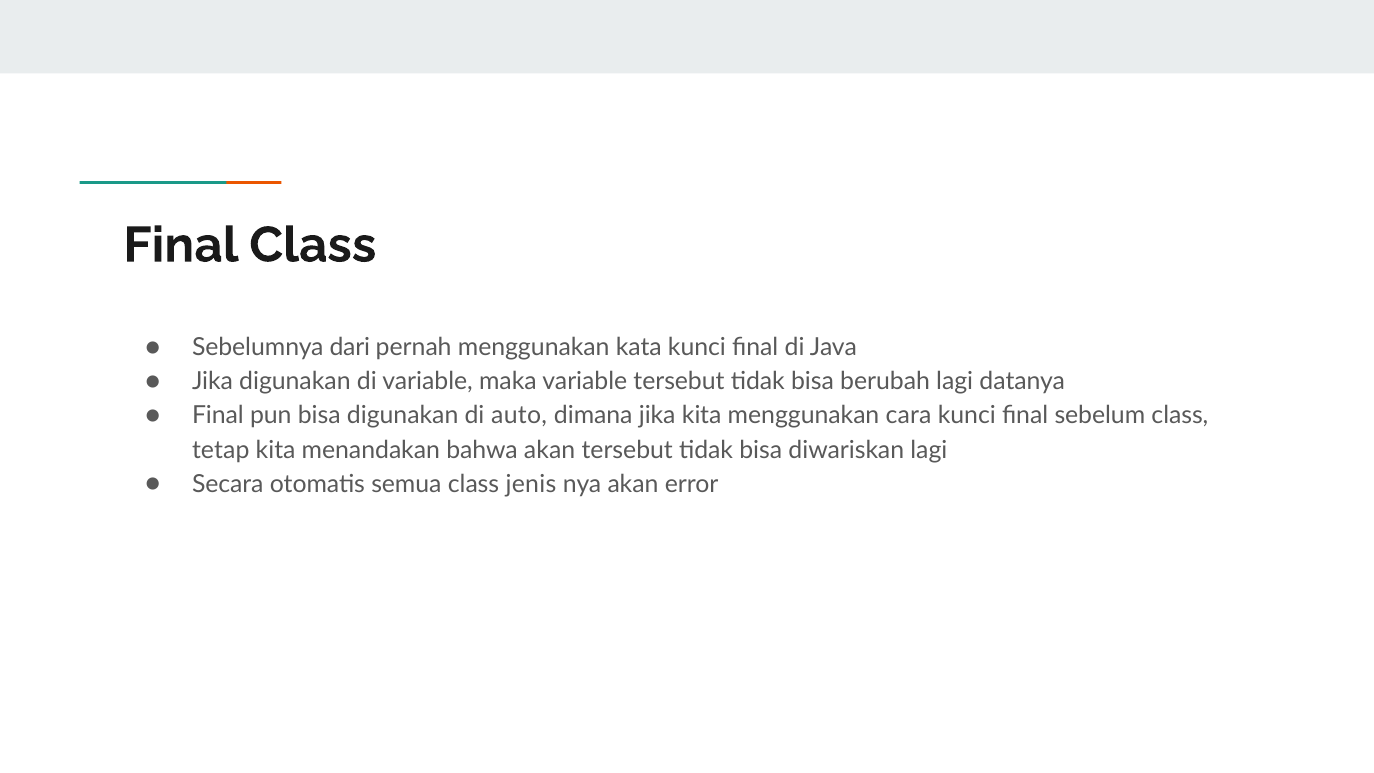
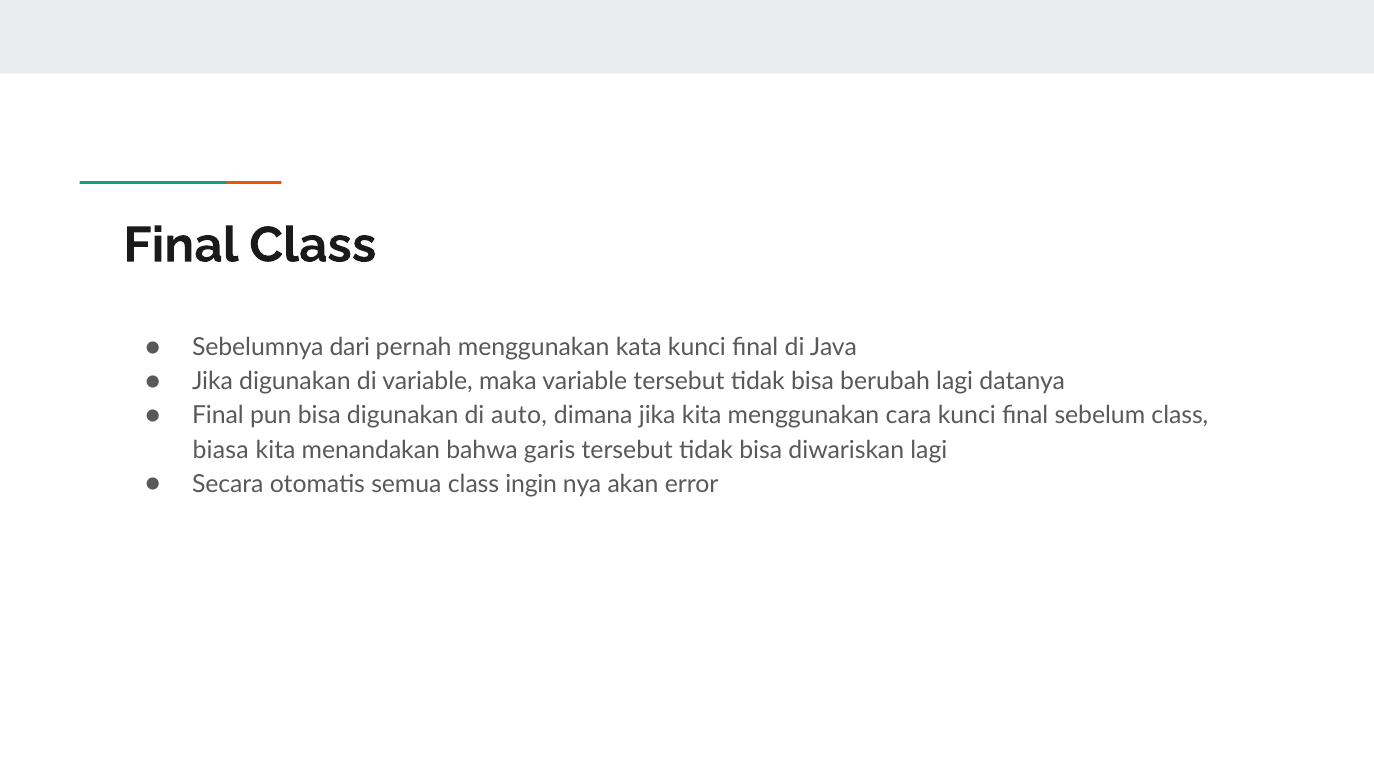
tetap: tetap -> biasa (221, 450)
bahwa akan: akan -> garis (550, 450)
jenis: jenis -> ingin (531, 484)
